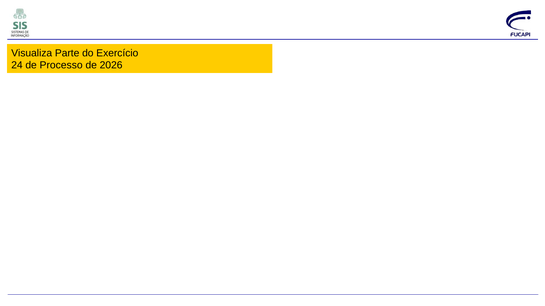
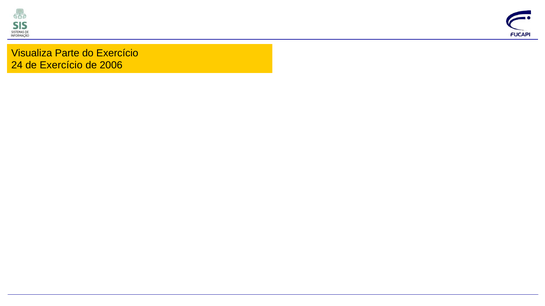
de Processo: Processo -> Exercício (61, 65)
2026: 2026 -> 2006 (111, 65)
